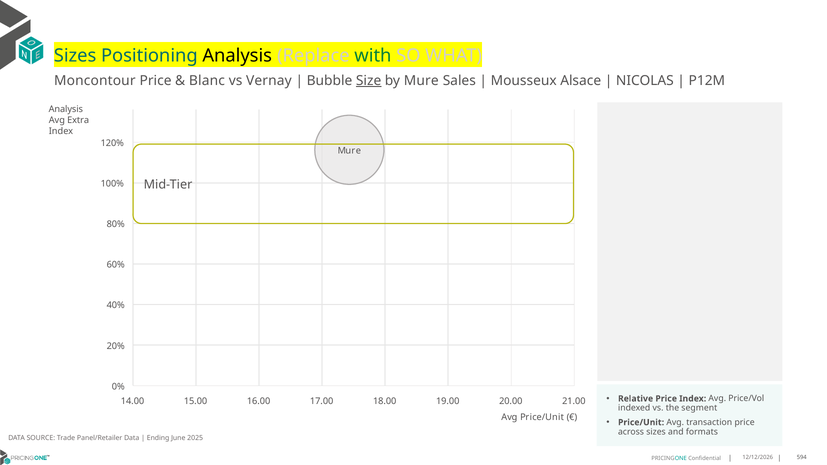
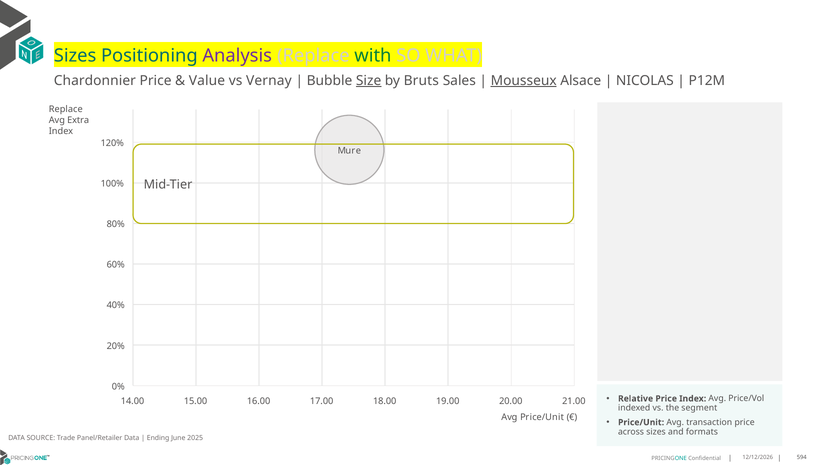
Analysis colour: black -> purple (237, 56)
Moncontour: Moncontour -> Chardonnier (95, 81)
Blanc: Blanc -> Value (207, 81)
by Mure: Mure -> Bruts (421, 81)
Mousseux underline: none -> present (524, 81)
Analysis: Analysis -> Replace (66, 109)
